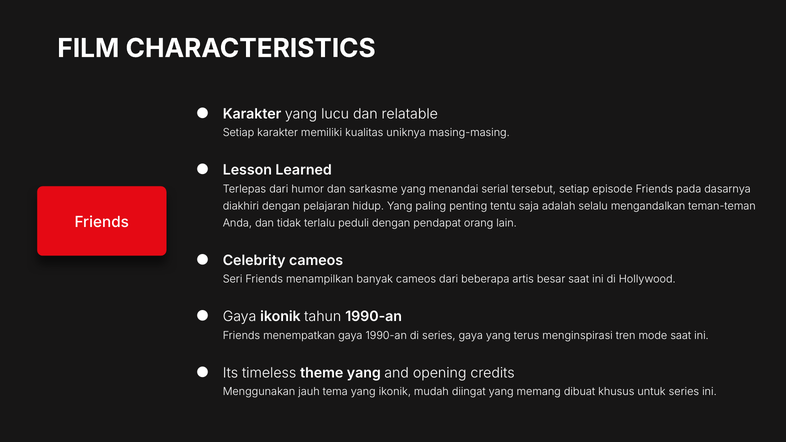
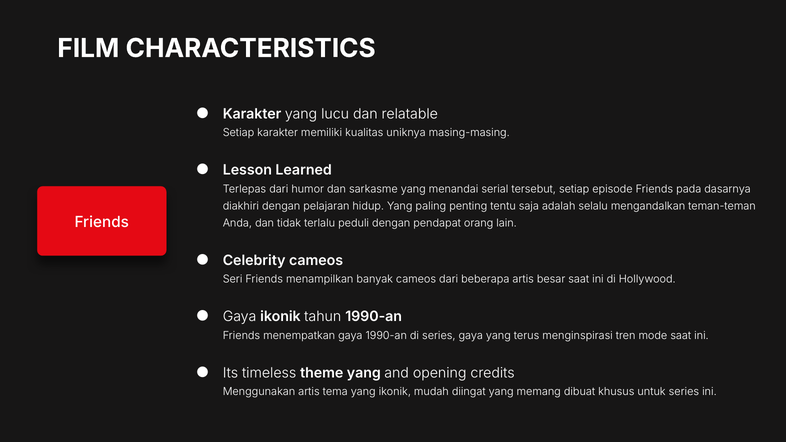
Menggunakan jauh: jauh -> artis (309, 392)
